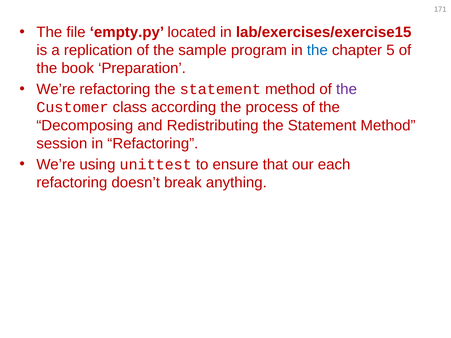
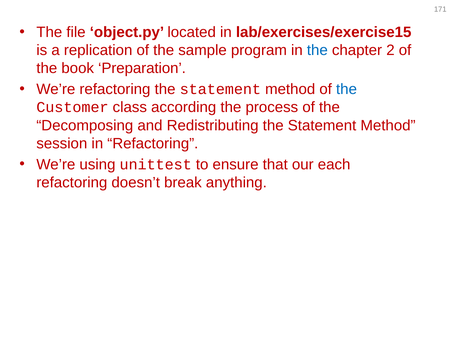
empty.py: empty.py -> object.py (127, 32)
5: 5 -> 2 (390, 50)
the colour: purple -> blue (347, 89)
